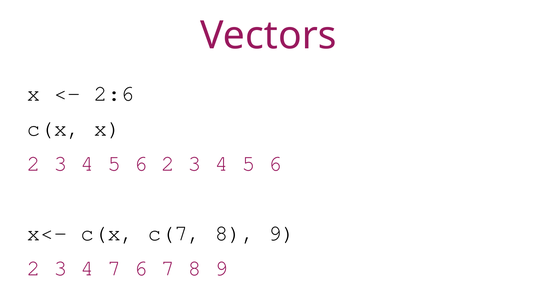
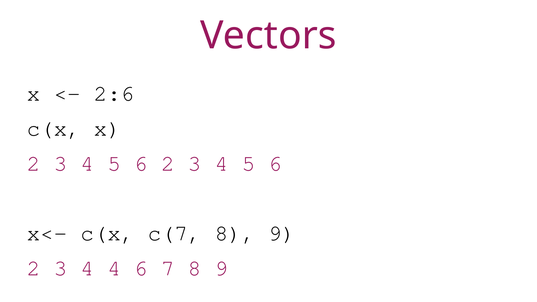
4 7: 7 -> 4 (114, 268)
